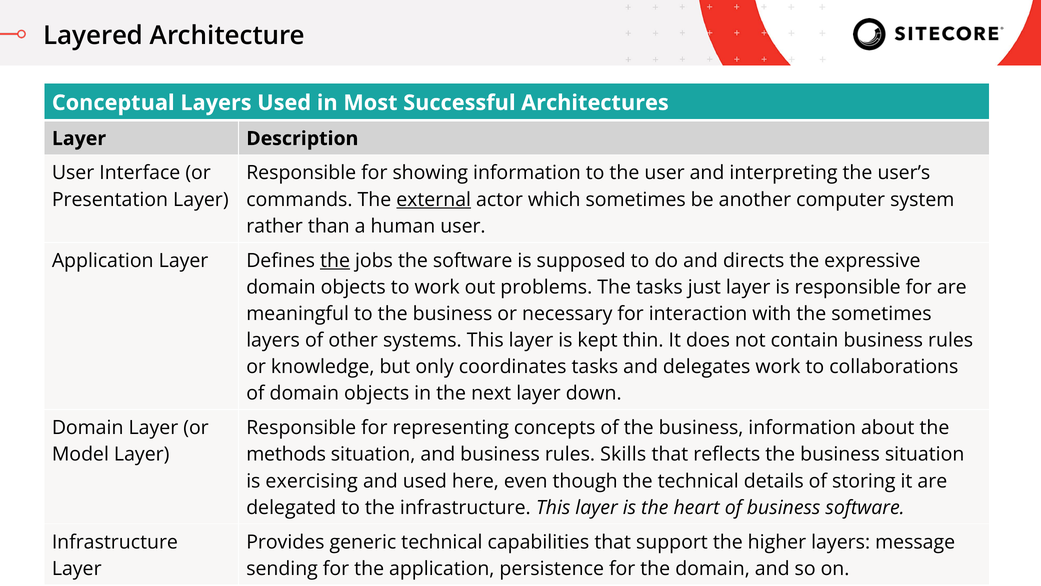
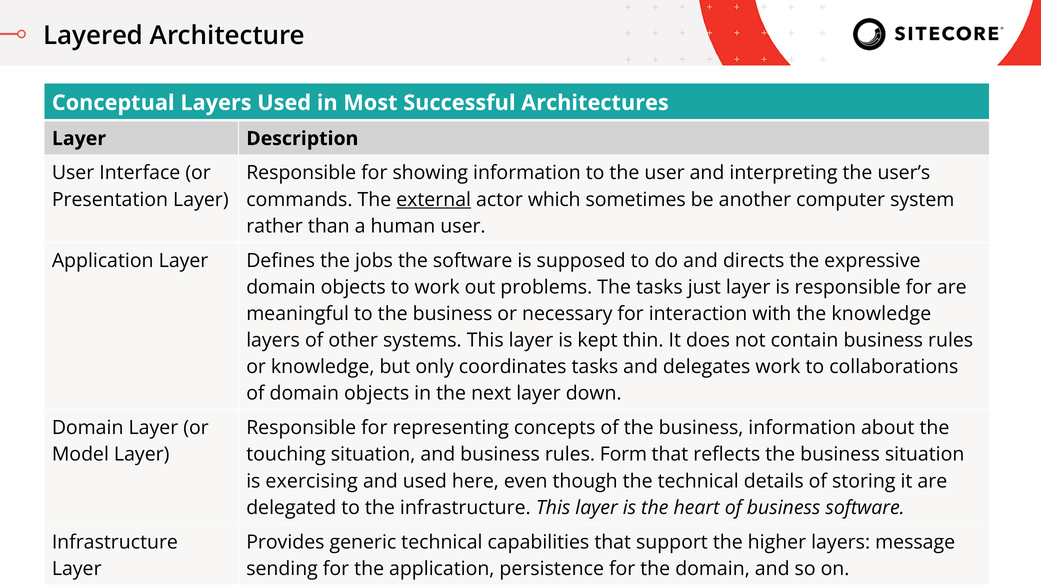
the underline: present -> none (335, 260)
the sometimes: sometimes -> knowledge (881, 314)
methods: methods -> touching (286, 454)
Skills: Skills -> Form (623, 454)
